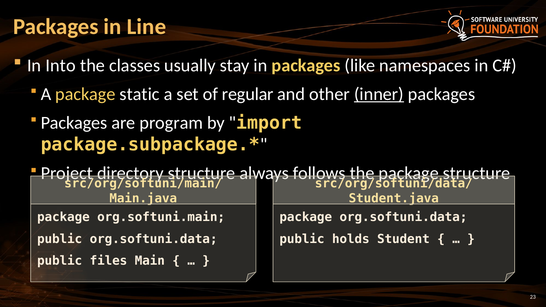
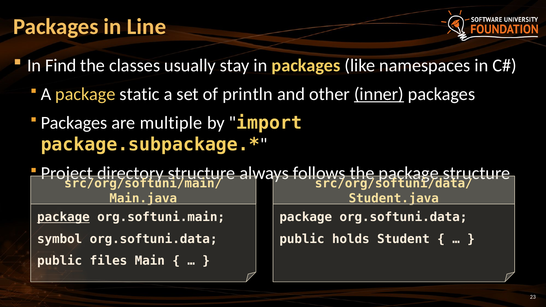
Into: Into -> Find (61, 65)
regular: regular -> println (248, 94)
program: program -> multiple (171, 123)
package underline: none -> present (63, 217)
public: public -> symbol (60, 239)
